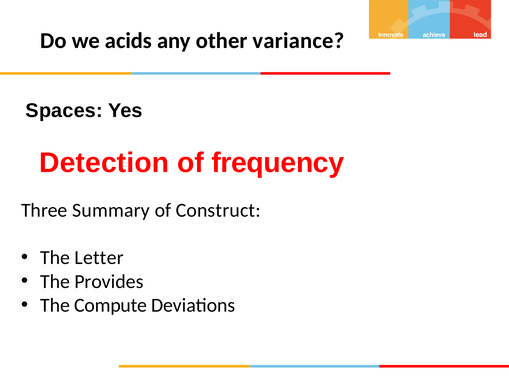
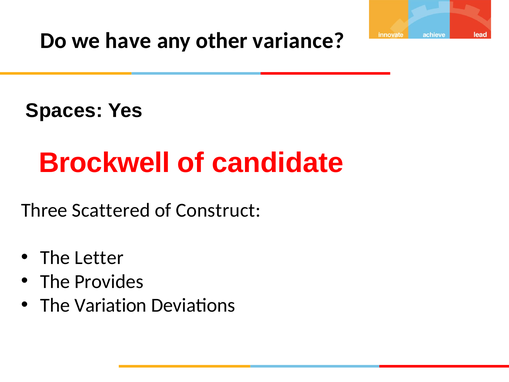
acids: acids -> have (128, 41)
Detection: Detection -> Brockwell (104, 163)
frequency: frequency -> candidate (278, 163)
Summary: Summary -> Scattered (111, 210)
Compute: Compute -> Variation (111, 305)
